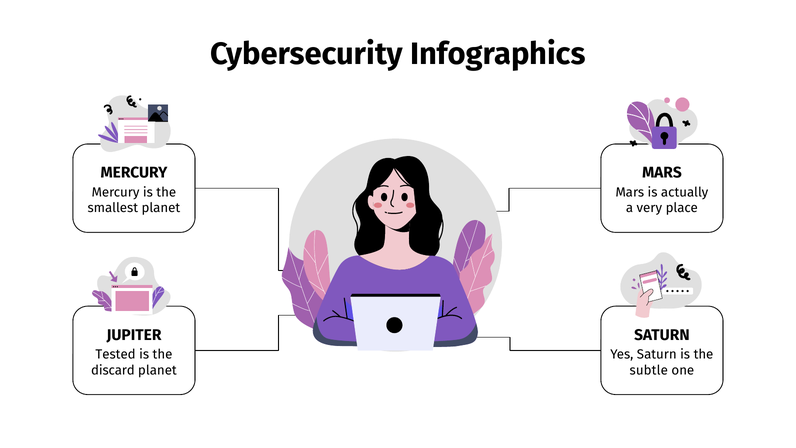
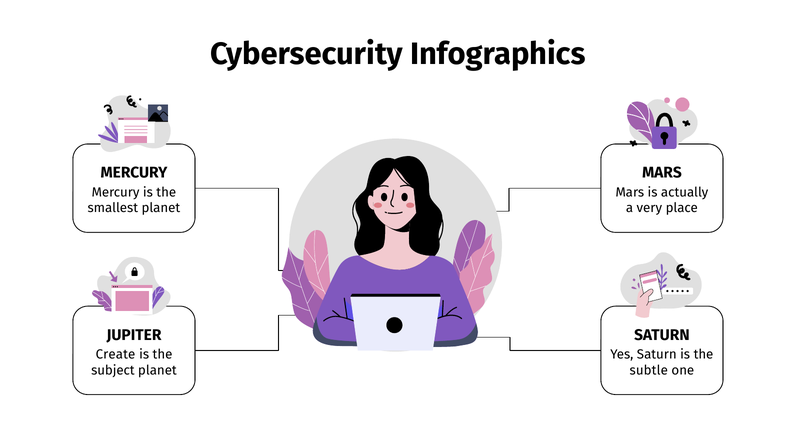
Tested: Tested -> Create (116, 354)
discard: discard -> subject (113, 370)
